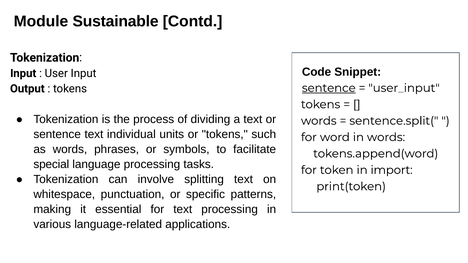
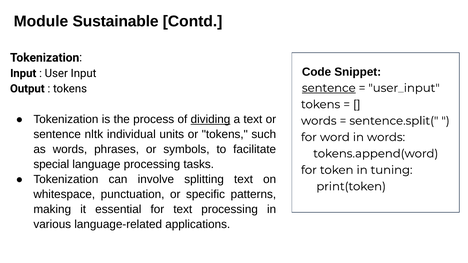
dividing underline: none -> present (210, 119)
sentence text: text -> nltk (94, 134)
import: import -> tuning (392, 170)
